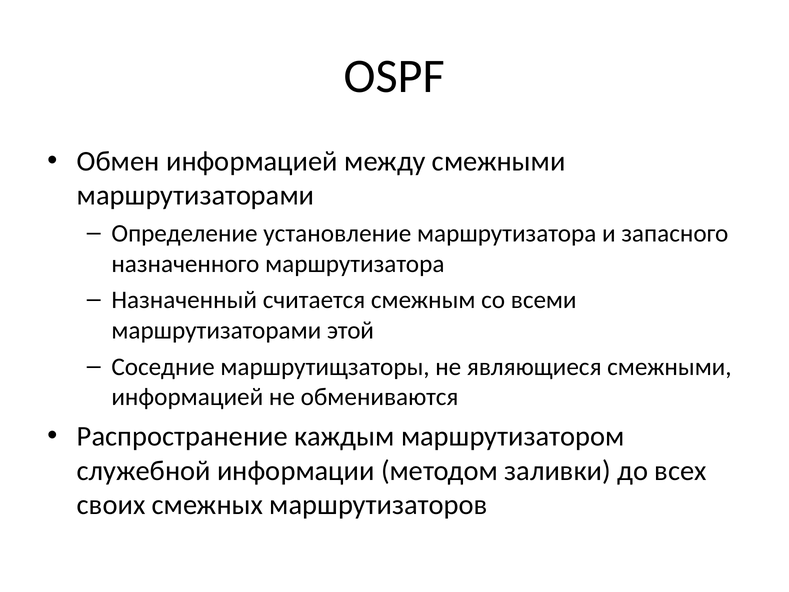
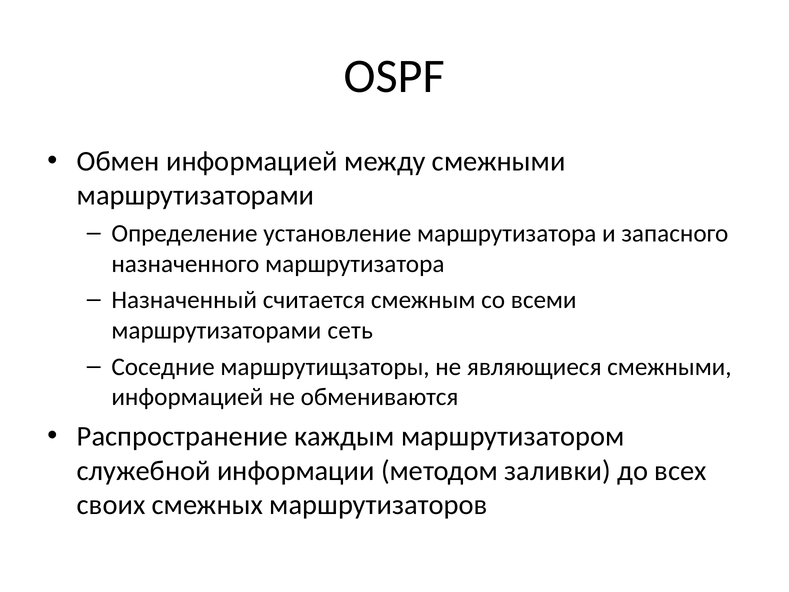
этой: этой -> сеть (350, 330)
